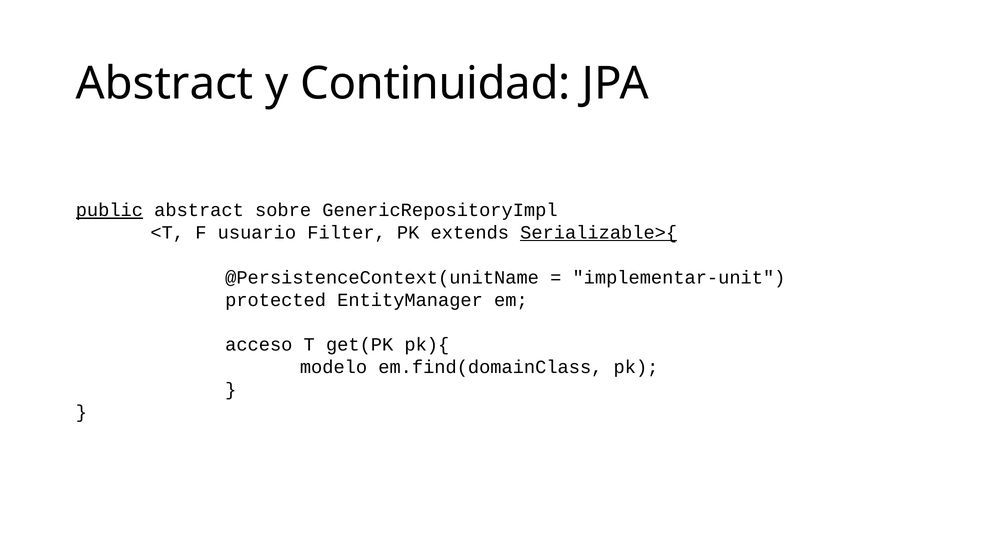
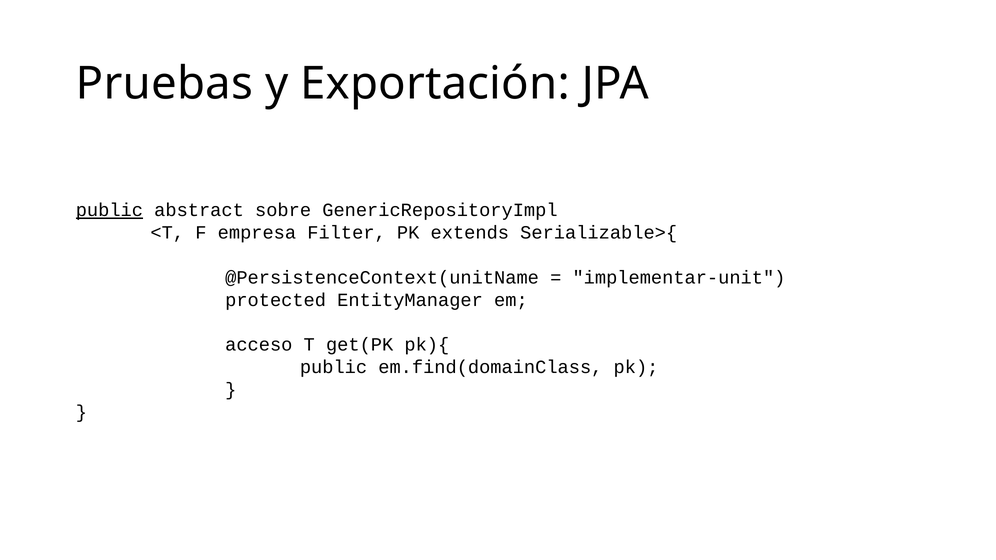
Abstract: Abstract -> Pruebas (165, 84)
Continuidad: Continuidad -> Exportación (435, 84)
usuario: usuario -> empresa (257, 233)
Serializable>{ underline: present -> none (599, 233)
modelo: modelo -> public (334, 367)
